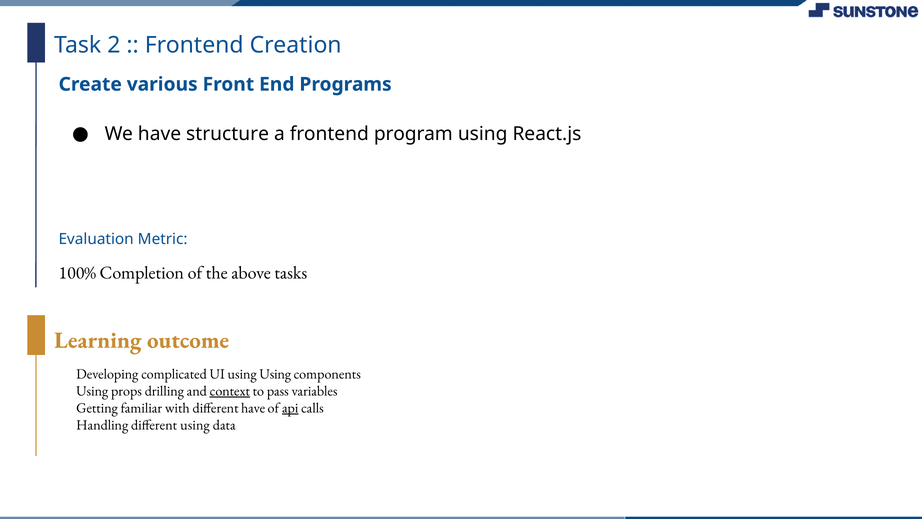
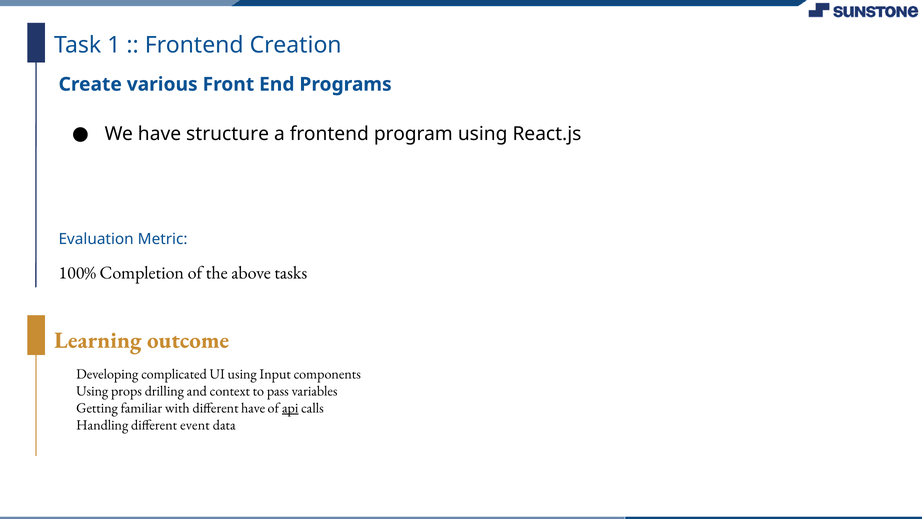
2: 2 -> 1 (114, 45)
using Using: Using -> Input (275, 374)
context underline: present -> none (230, 391)
different using: using -> event (195, 425)
